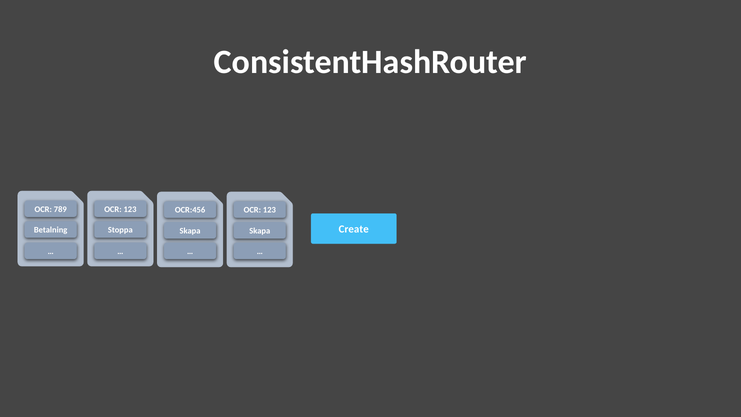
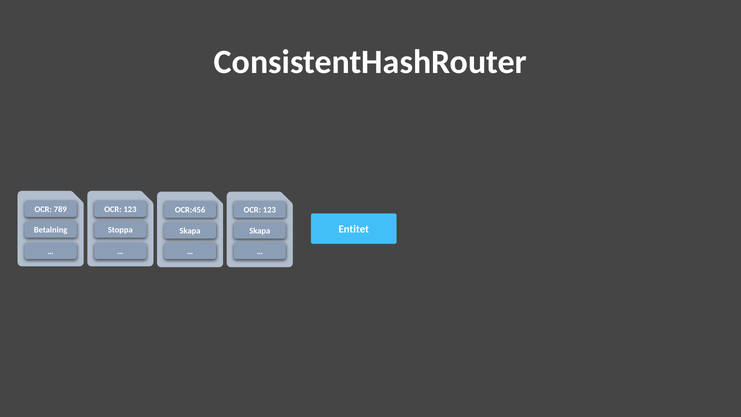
Create: Create -> Entitet (354, 229)
